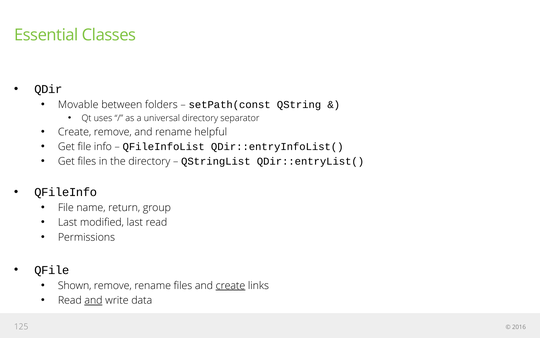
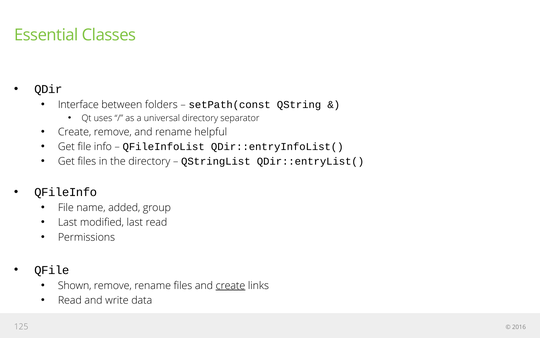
Movable: Movable -> Interface (78, 104)
return: return -> added (124, 207)
and underline: present -> none (93, 300)
